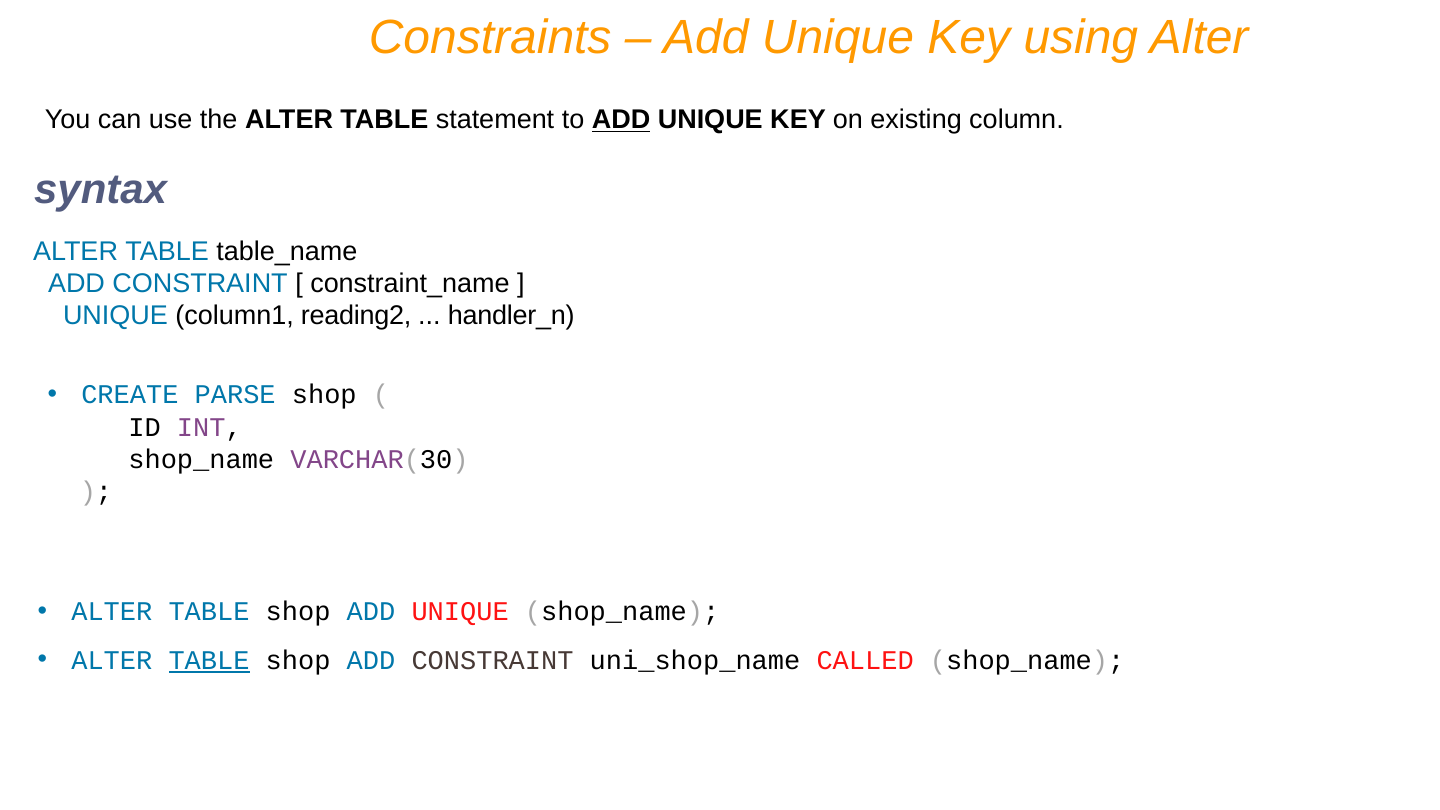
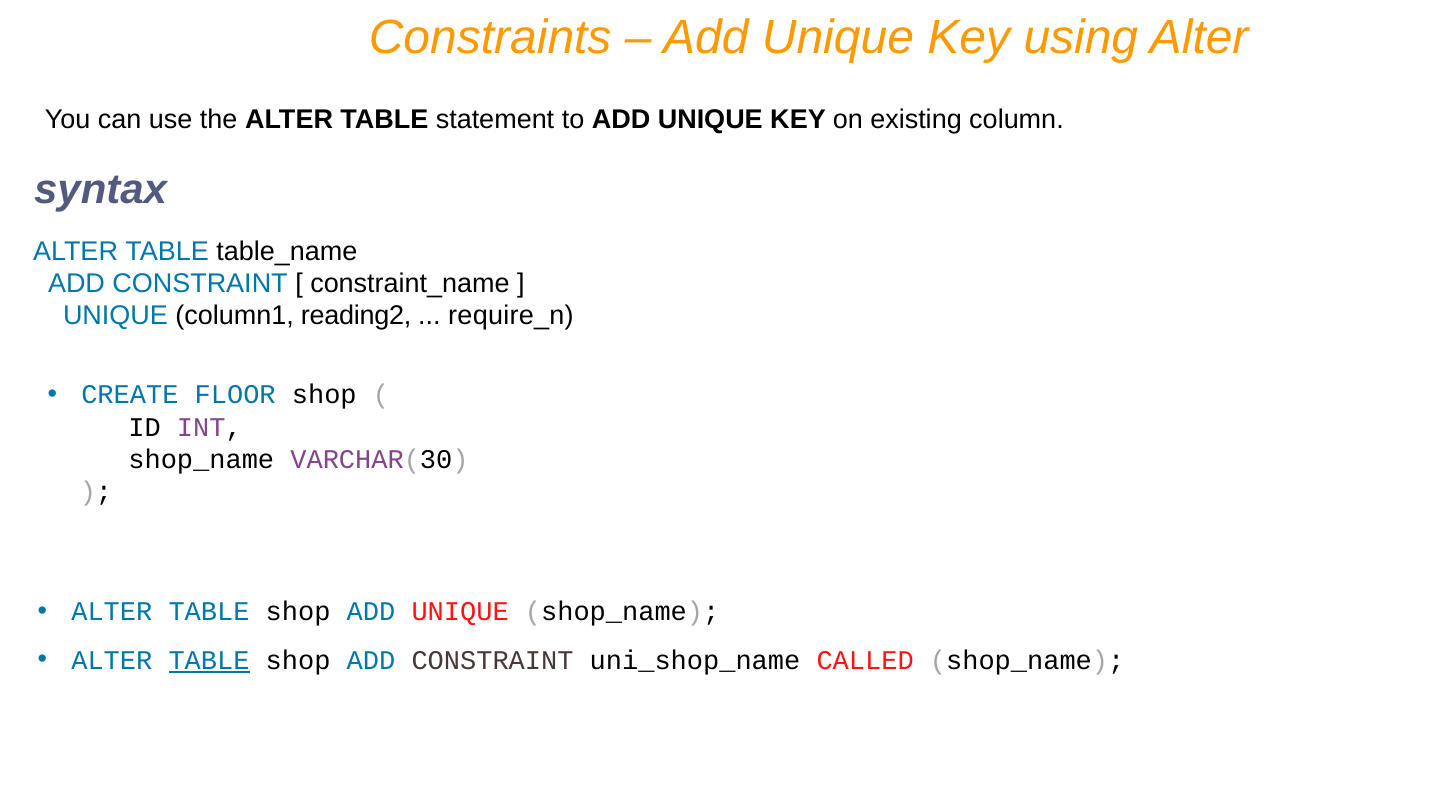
ADD underline: present -> none (621, 120)
handler_n: handler_n -> require_n (511, 316)
PARSE: PARSE -> FLOOR (235, 395)
